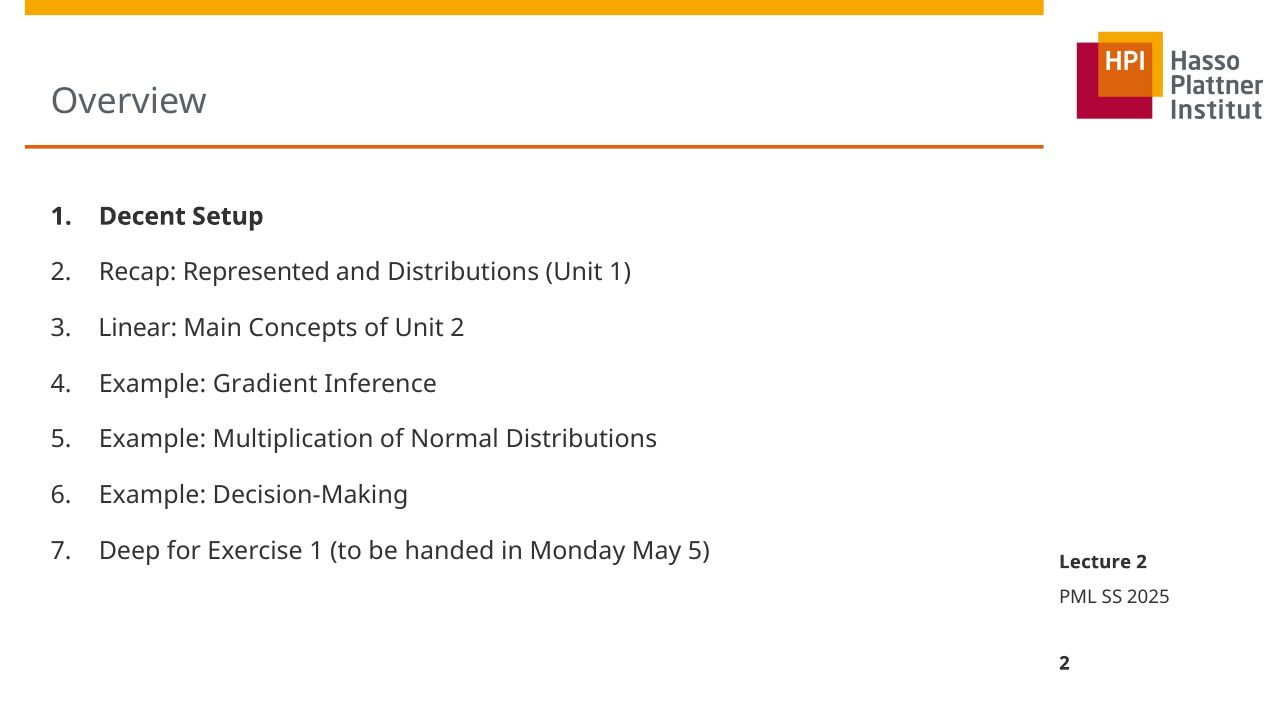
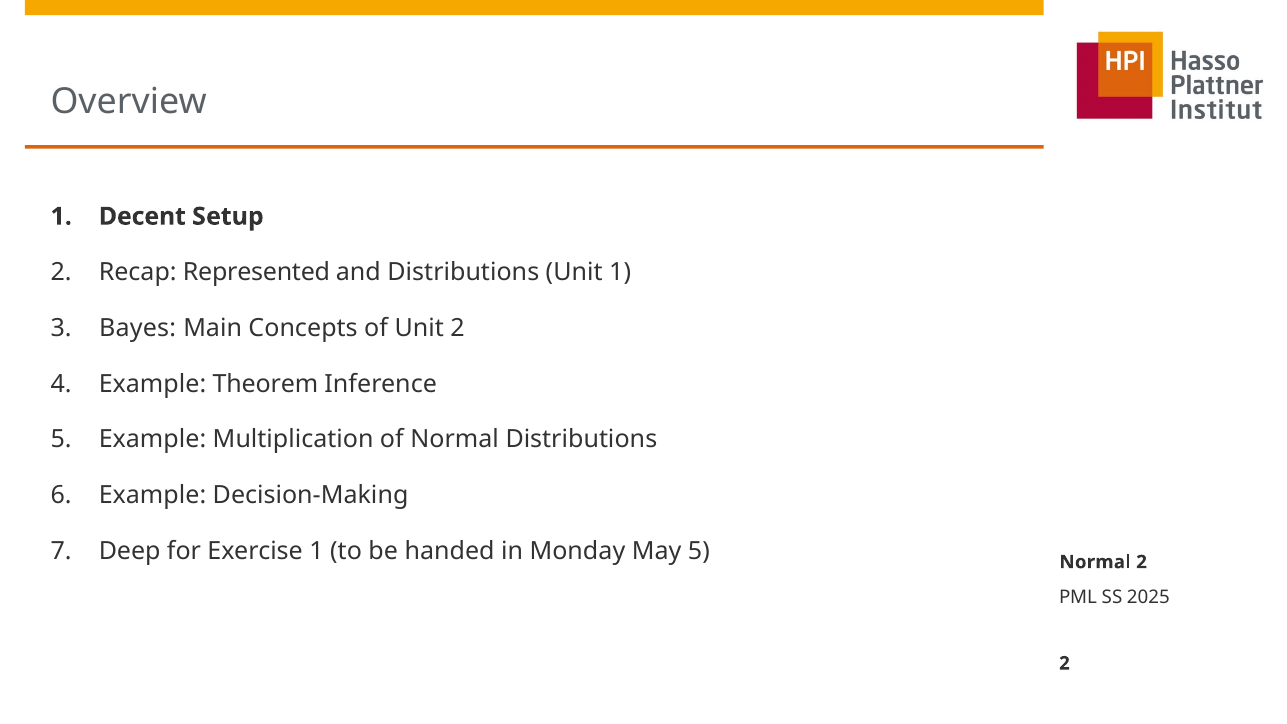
Linear: Linear -> Bayes (138, 328)
Gradient: Gradient -> Theorem (265, 384)
Lecture: Lecture -> Normal (1095, 562)
